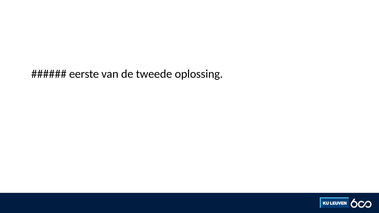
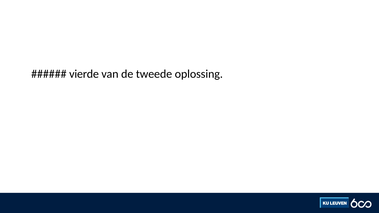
eerste: eerste -> vierde (84, 74)
